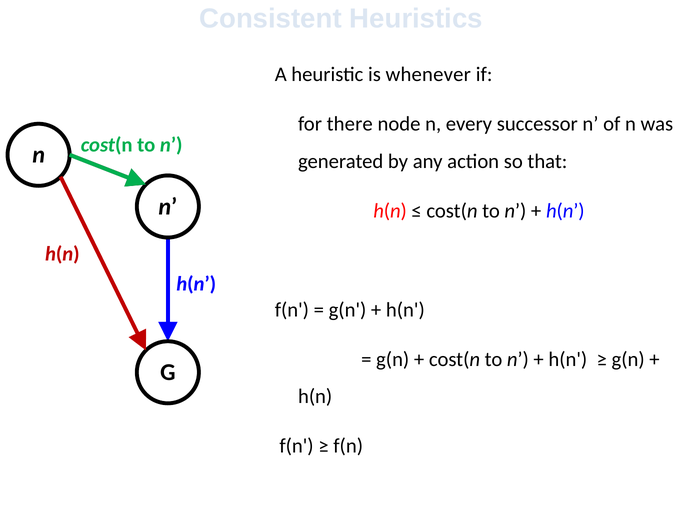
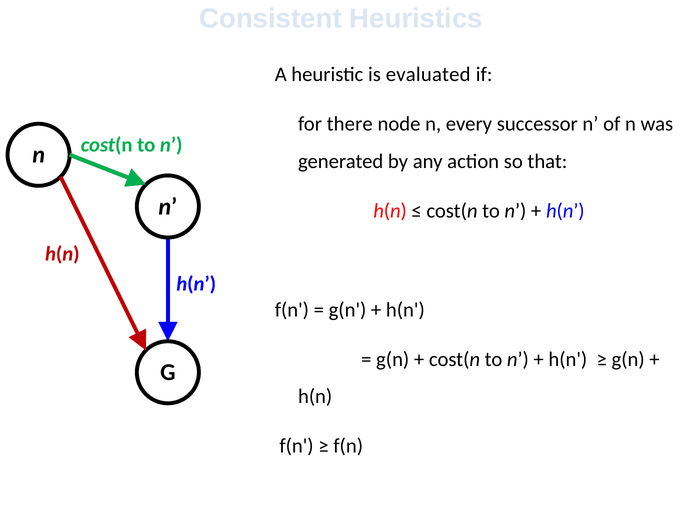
whenever: whenever -> evaluated (428, 75)
